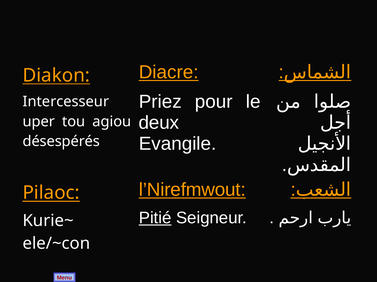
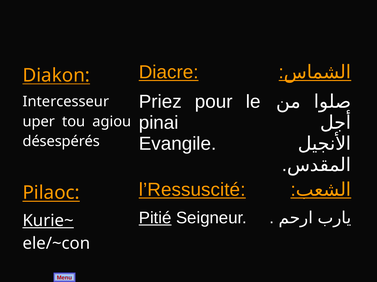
deux: deux -> pinai (159, 123)
l’Nirefmwout: l’Nirefmwout -> l’Ressuscité (192, 190)
Kurie~ underline: none -> present (48, 221)
